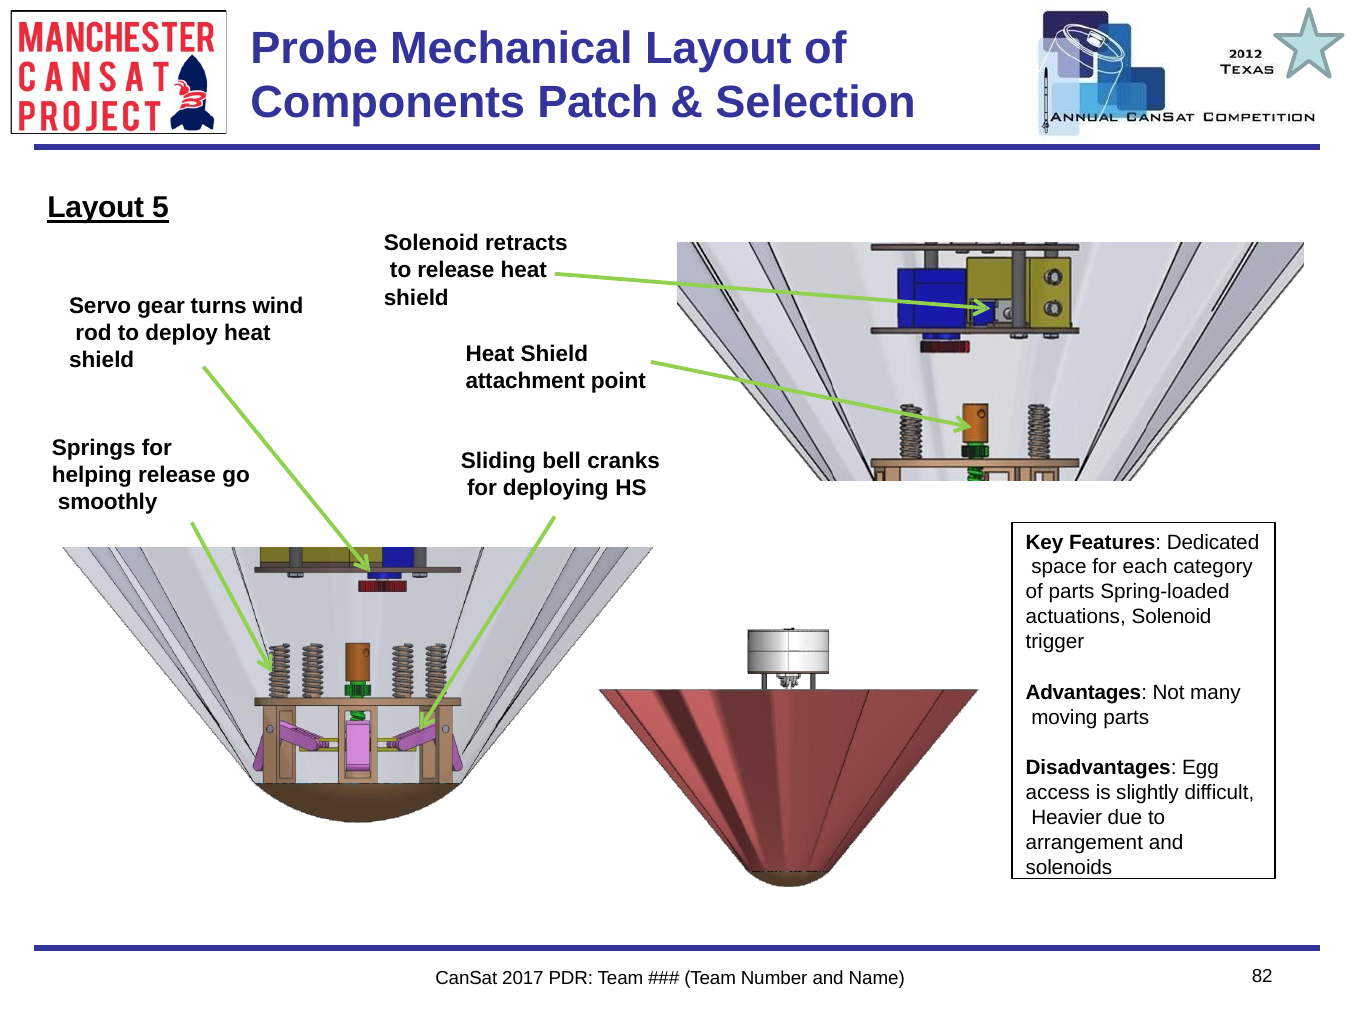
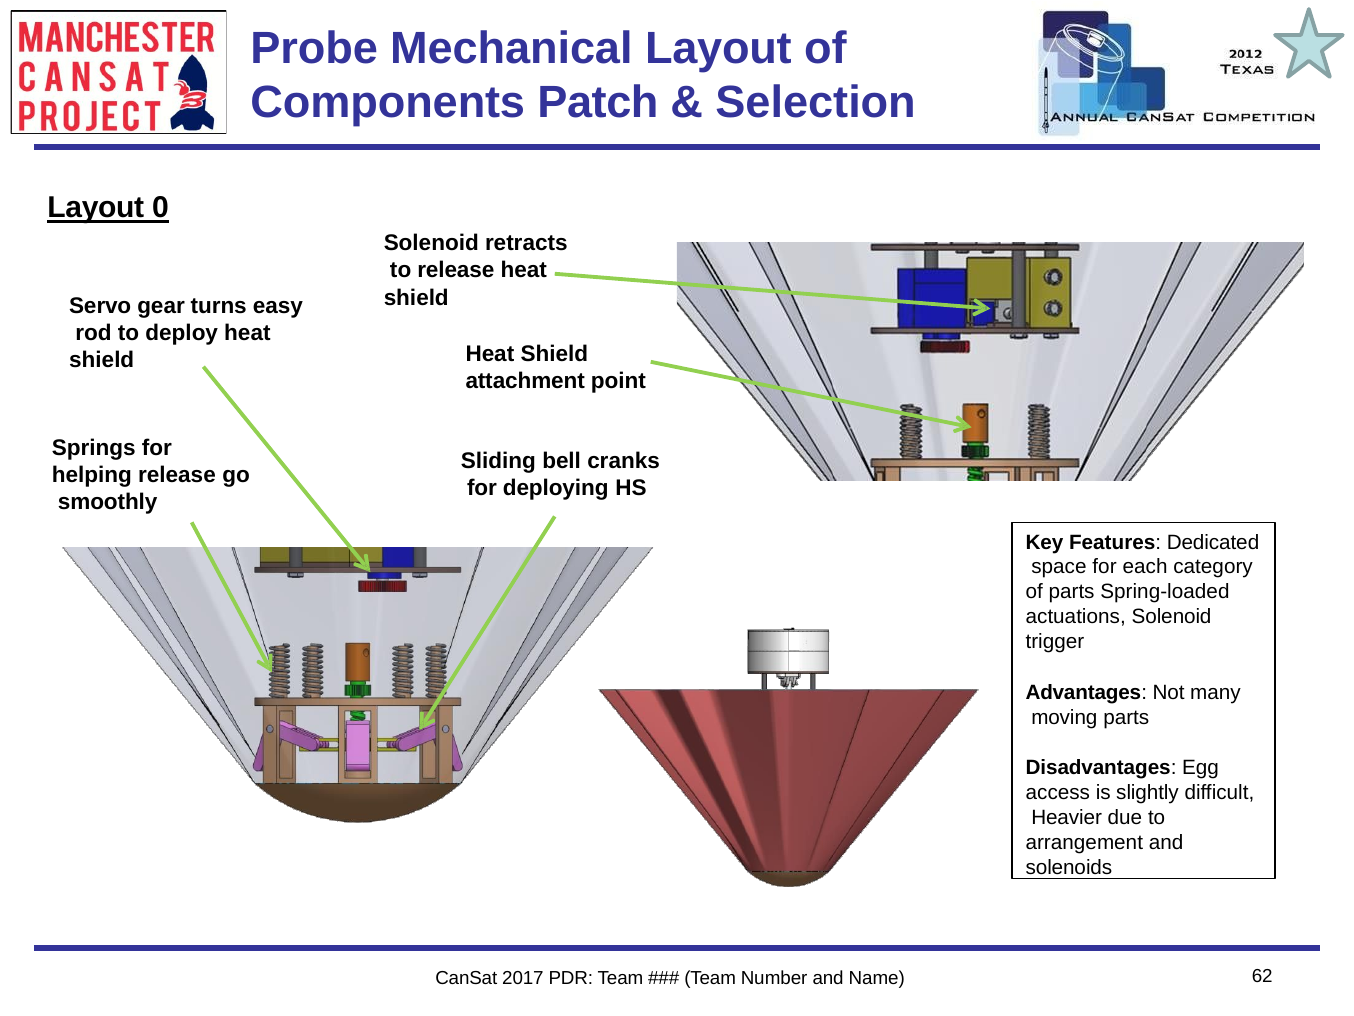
5: 5 -> 0 (161, 208)
wind: wind -> easy (278, 306)
82: 82 -> 62 (1262, 976)
